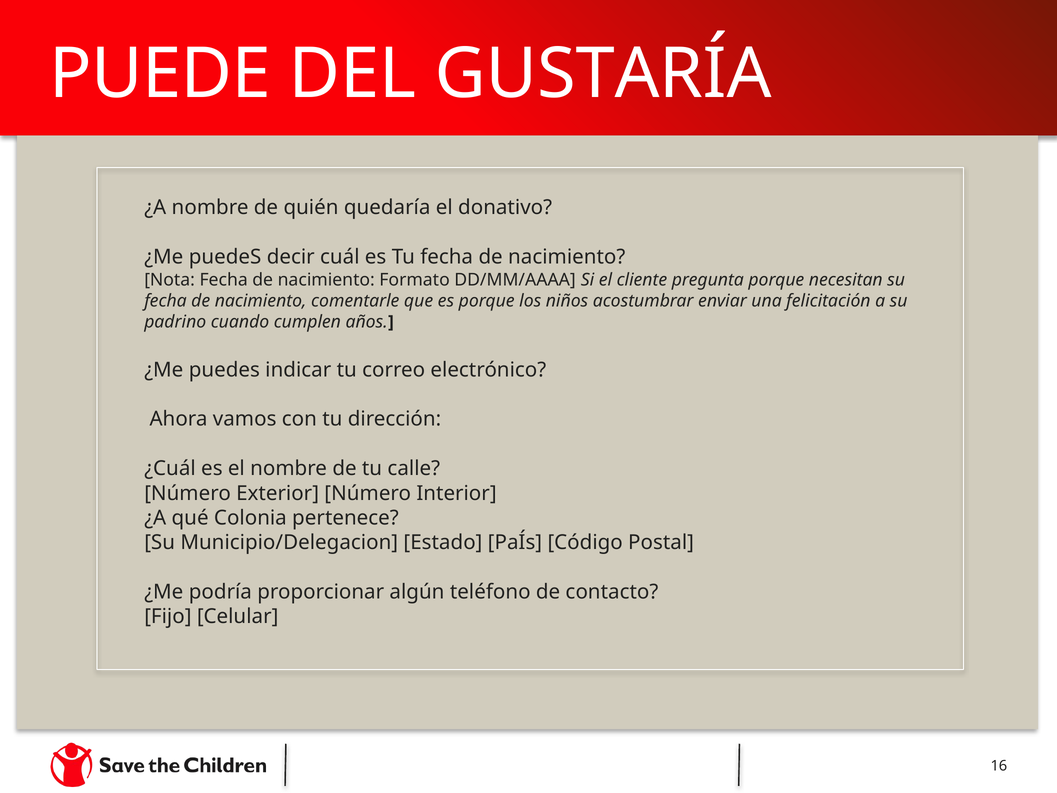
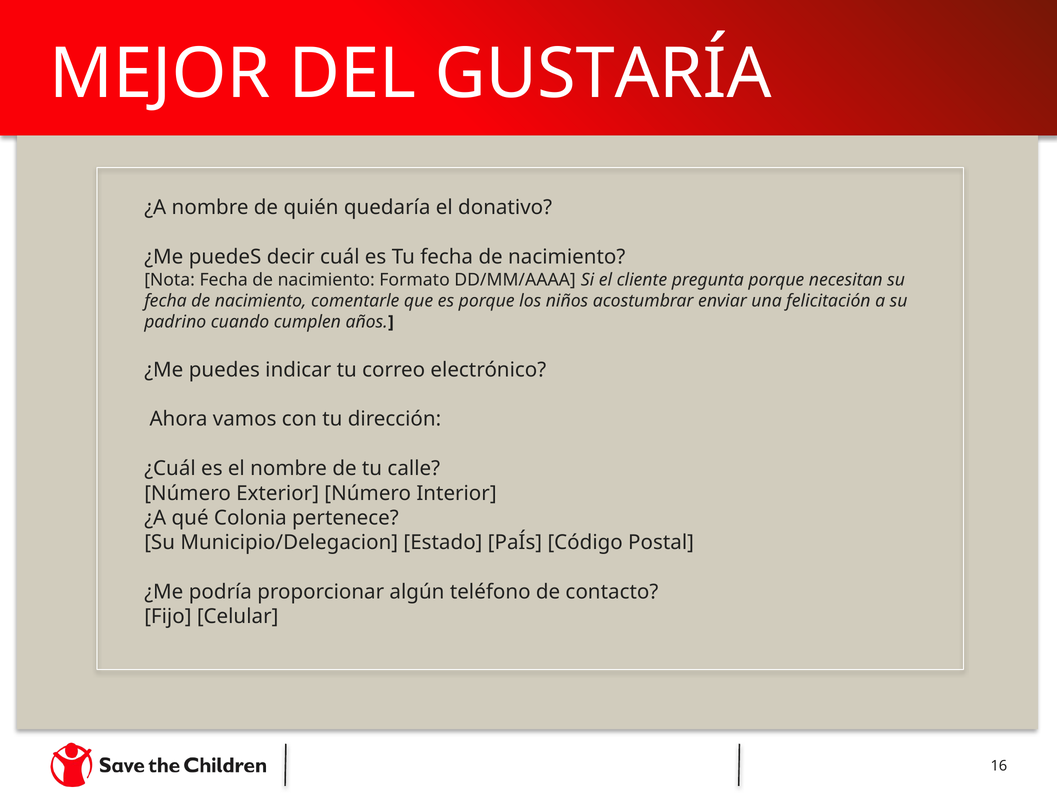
PUEDE: PUEDE -> MEJOR (160, 74)
